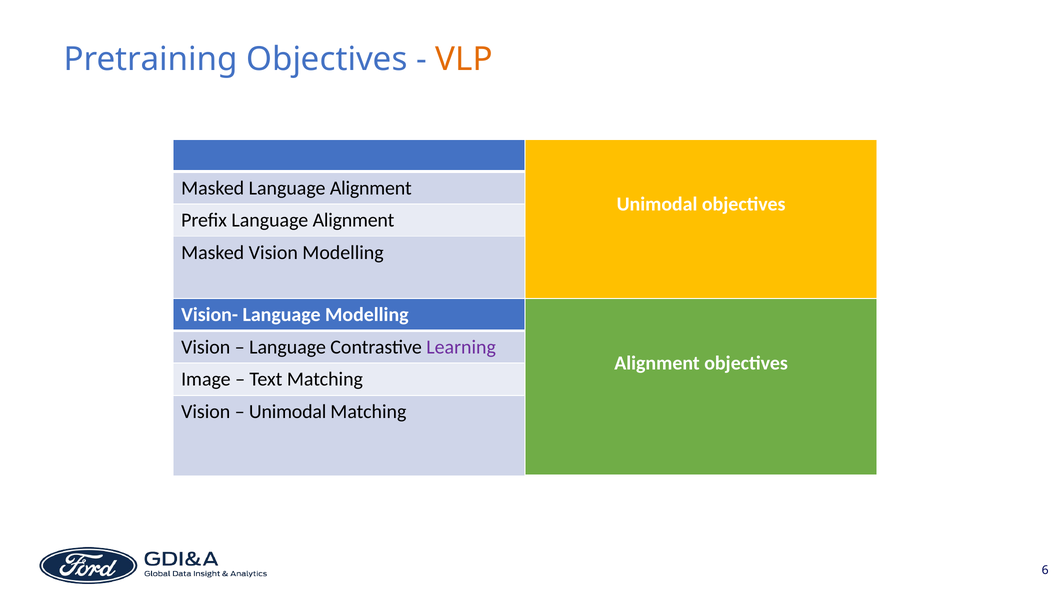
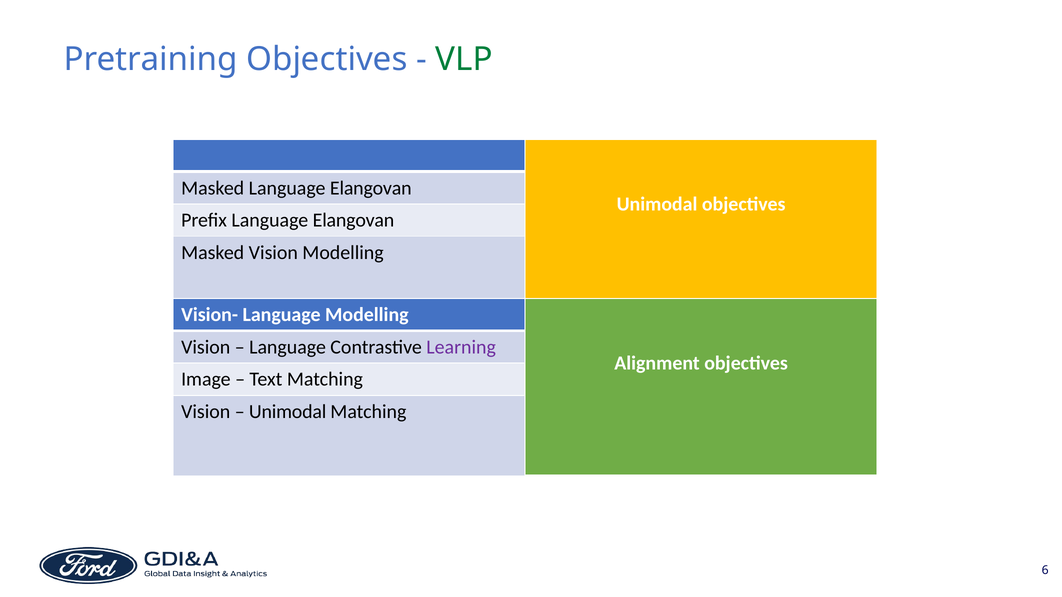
VLP colour: orange -> green (464, 60)
Masked Language Alignment: Alignment -> Elangovan (371, 188)
Prefix Language Alignment: Alignment -> Elangovan (354, 220)
